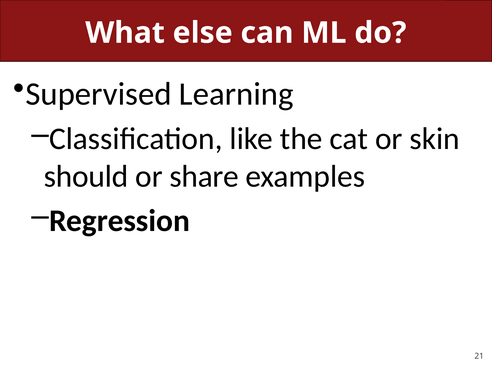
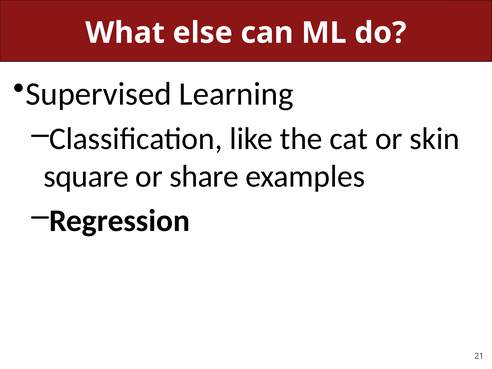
should: should -> square (86, 177)
